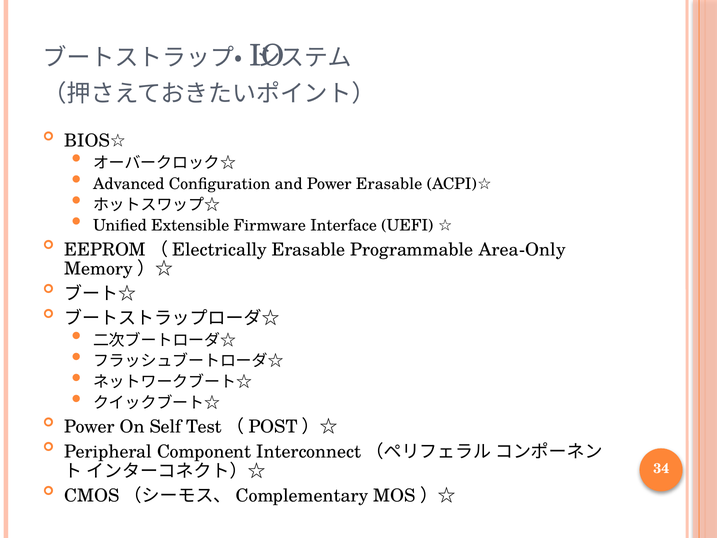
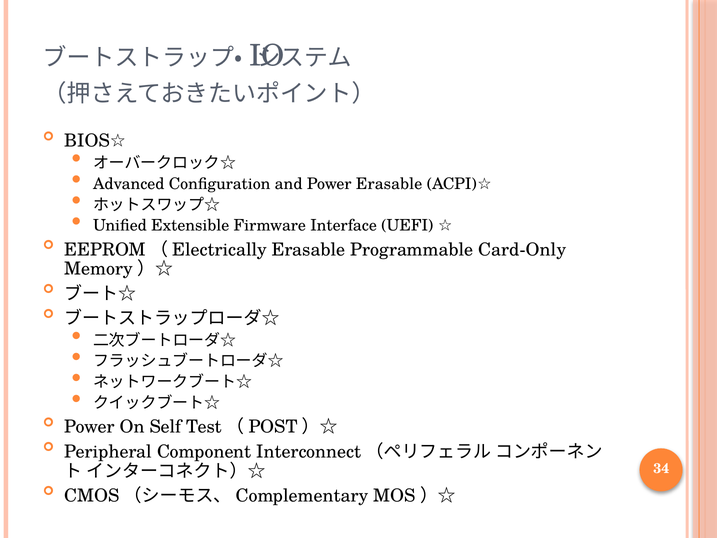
Area-Only: Area-Only -> Card-Only (522, 250)
